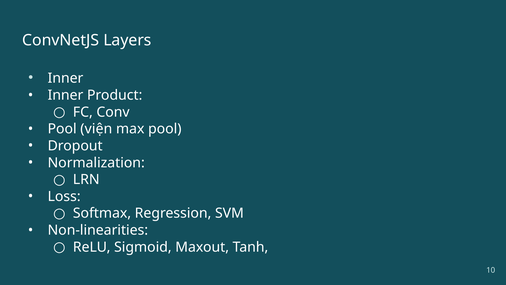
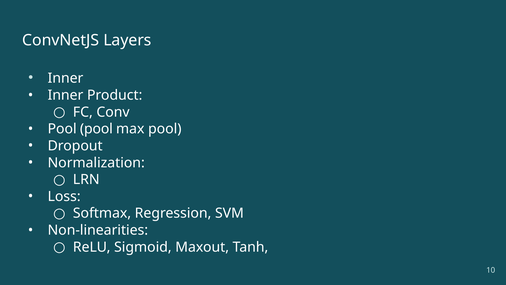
Pool viện: viện -> pool (96, 129)
